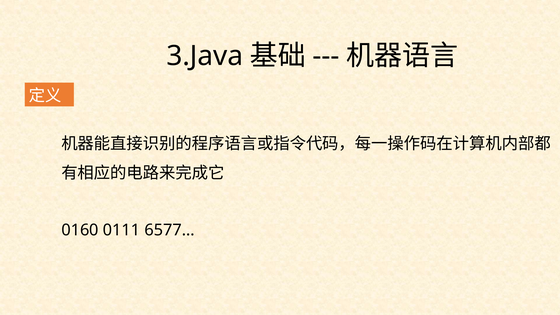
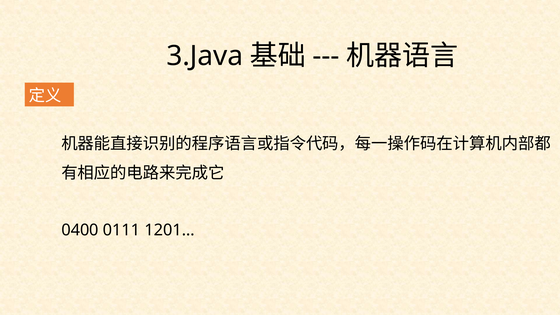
0160: 0160 -> 0400 (80, 230)
6577…: 6577… -> 1201… (170, 230)
